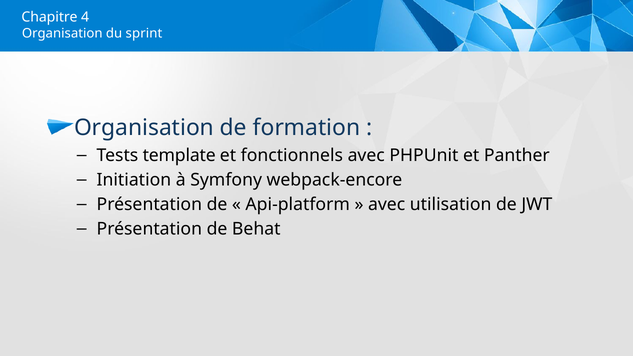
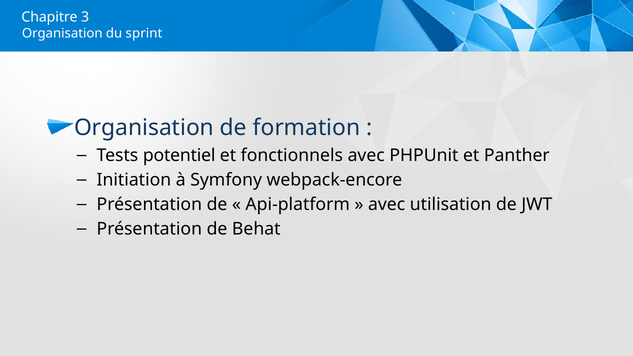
4: 4 -> 3 (85, 17)
template: template -> potentiel (179, 155)
